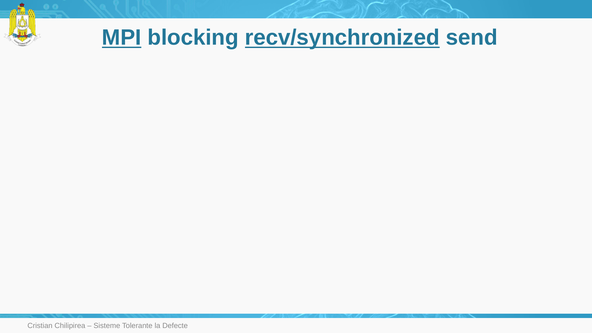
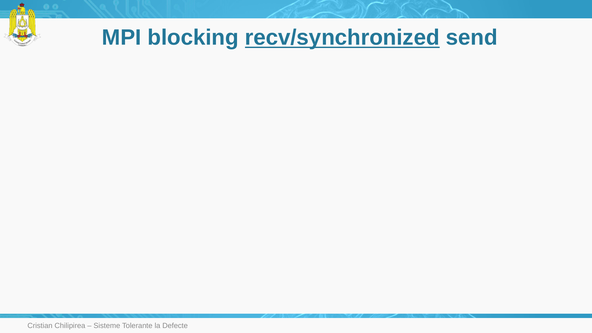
MPI underline: present -> none (122, 38)
